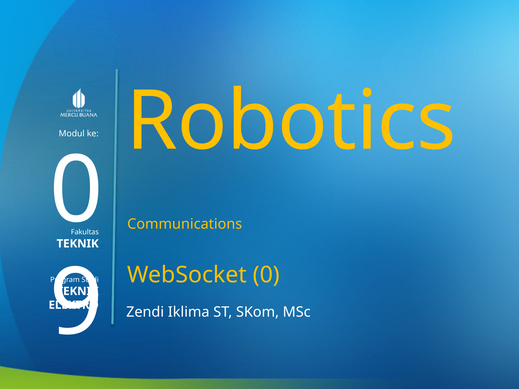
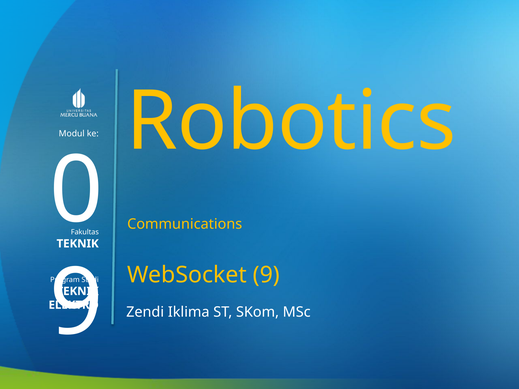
WebSocket 0: 0 -> 9 (266, 275)
